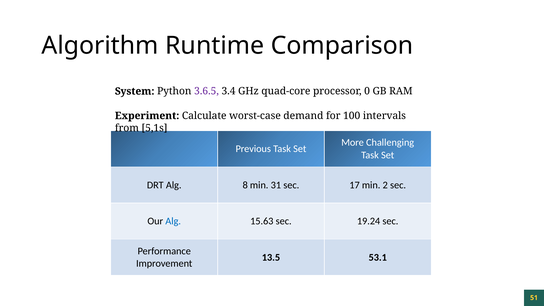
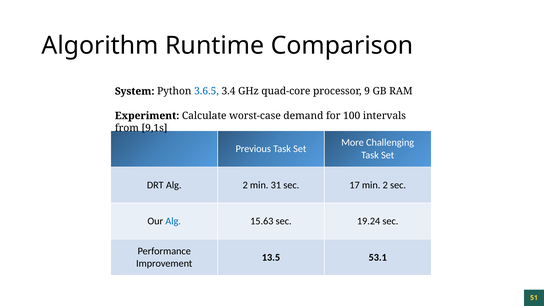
3.6.5 colour: purple -> blue (207, 91)
0: 0 -> 9 (367, 91)
5,1s: 5,1s -> 9,1s (155, 128)
Alg 8: 8 -> 2 (245, 185)
